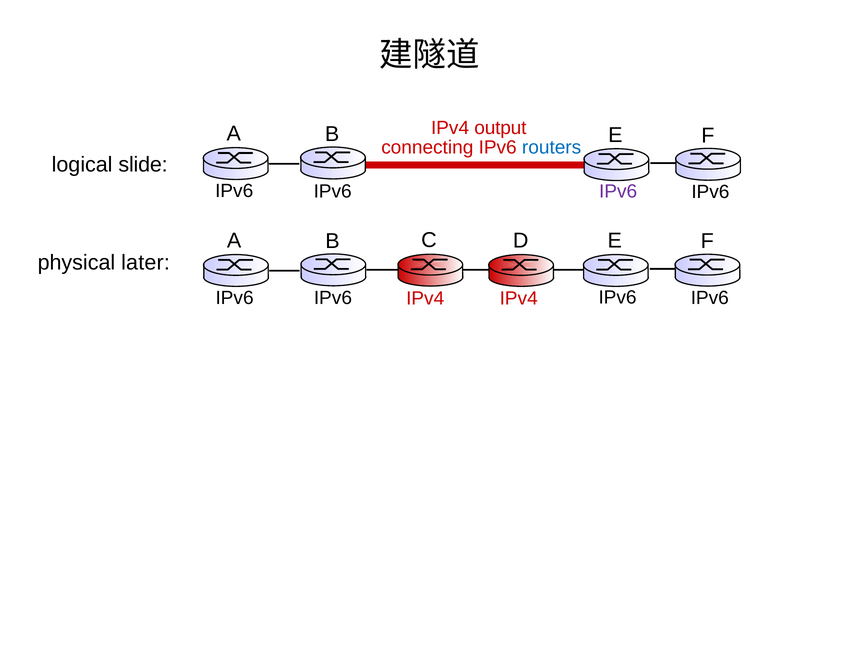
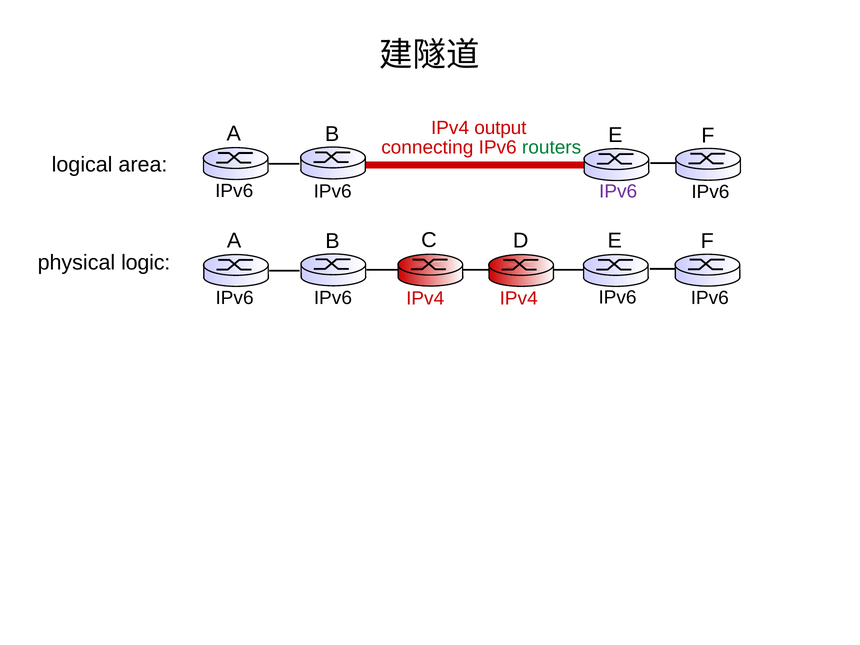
routers colour: blue -> green (552, 147)
slide: slide -> area (143, 165)
later: later -> logic (146, 263)
